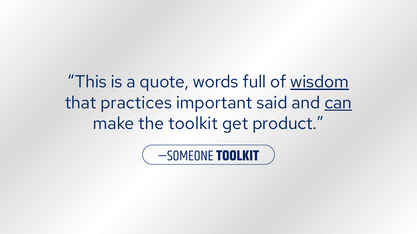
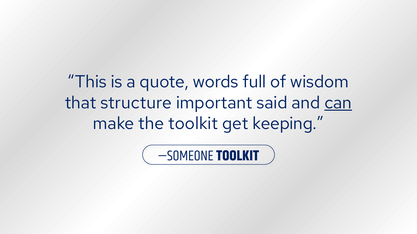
wisdom underline: present -> none (320, 82)
practices: practices -> structure (136, 103)
product: product -> keeping (288, 124)
